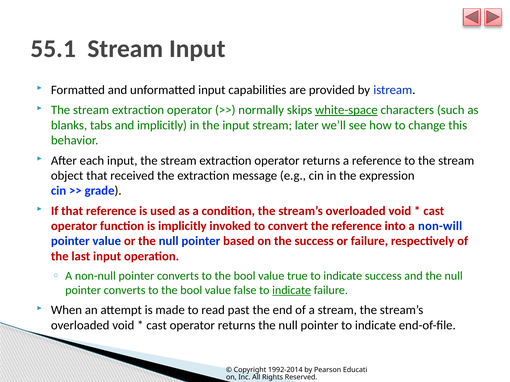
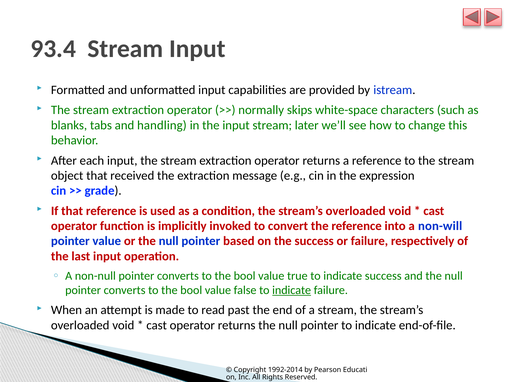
55.1: 55.1 -> 93.4 (53, 49)
white-space underline: present -> none (346, 110)
and implicitly: implicitly -> handling (162, 125)
